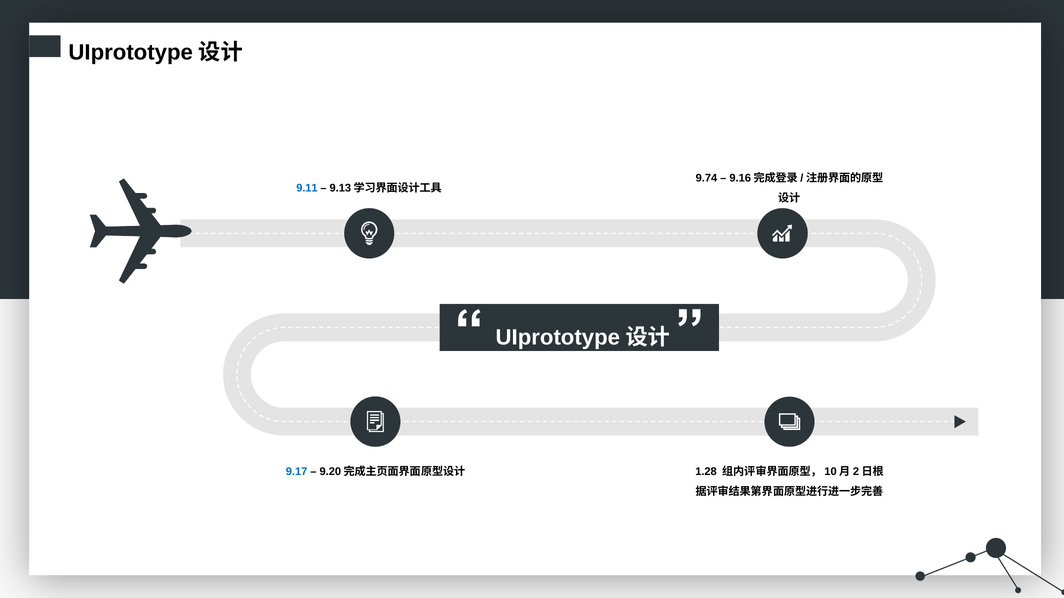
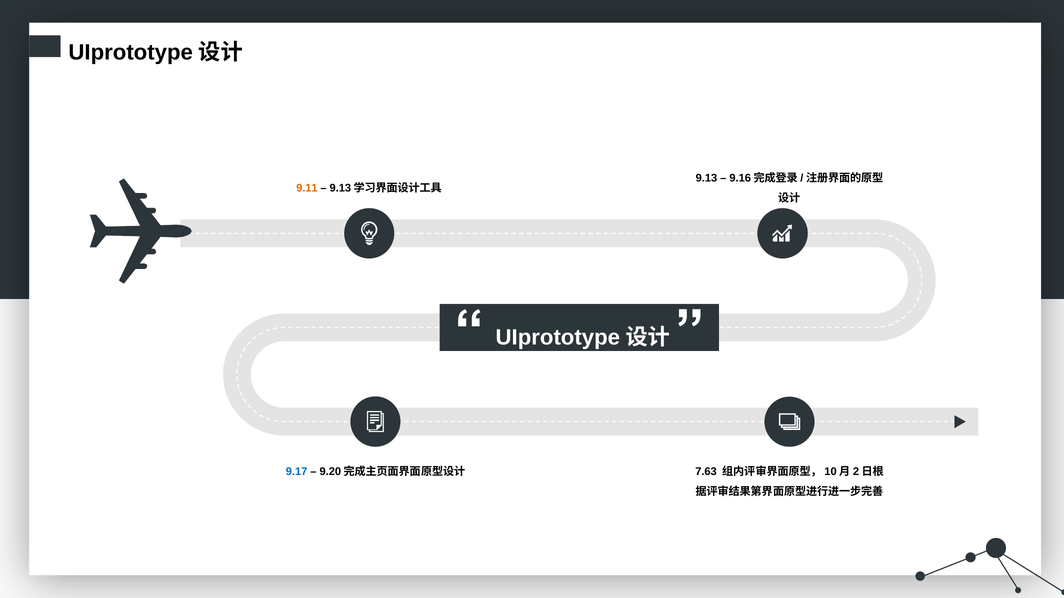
9.74: 9.74 -> 9.13 (706, 178)
9.11 colour: blue -> orange (307, 188)
1.28: 1.28 -> 7.63 (706, 472)
